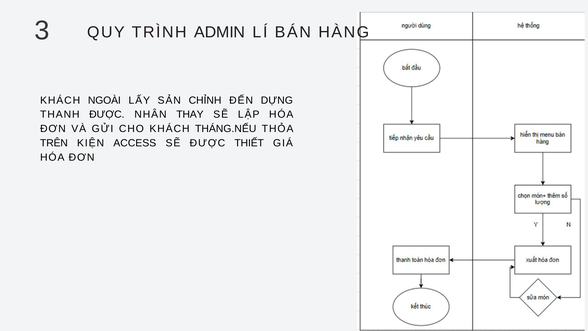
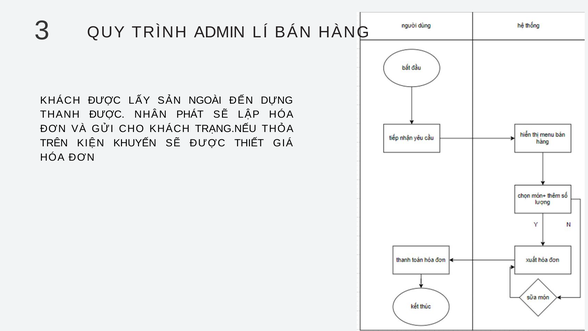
KHÁCH NGOÀI: NGOÀI -> ĐƯỢC (104, 100)
CHỈNH: CHỈNH -> NGOÀI (205, 100)
THAY: THAY -> PHÁT (190, 114)
THÁNG.NẾU: THÁNG.NẾU -> TRẠNG.NẾU (226, 129)
ACCESS: ACCESS -> KHUYẾN (135, 143)
